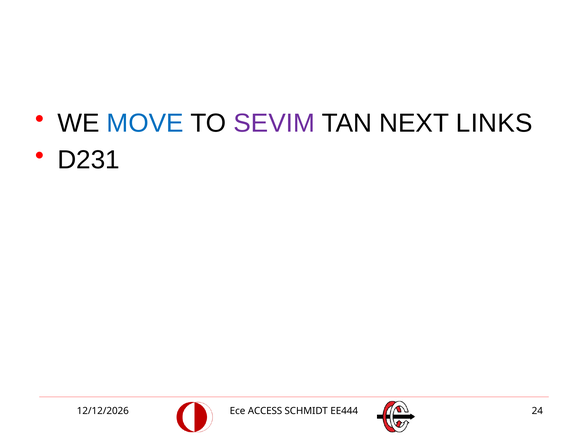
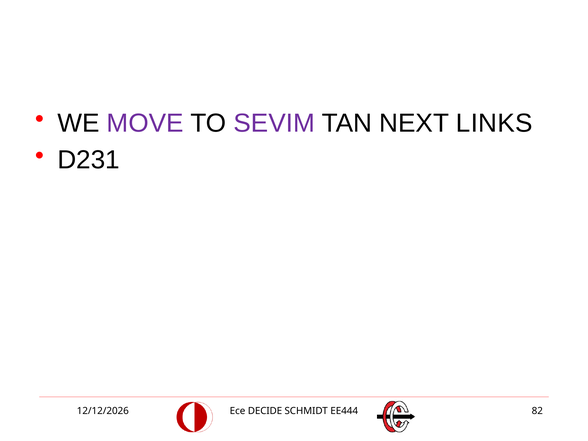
MOVE colour: blue -> purple (145, 123)
ACCESS: ACCESS -> DECIDE (265, 411)
24: 24 -> 82 (537, 411)
